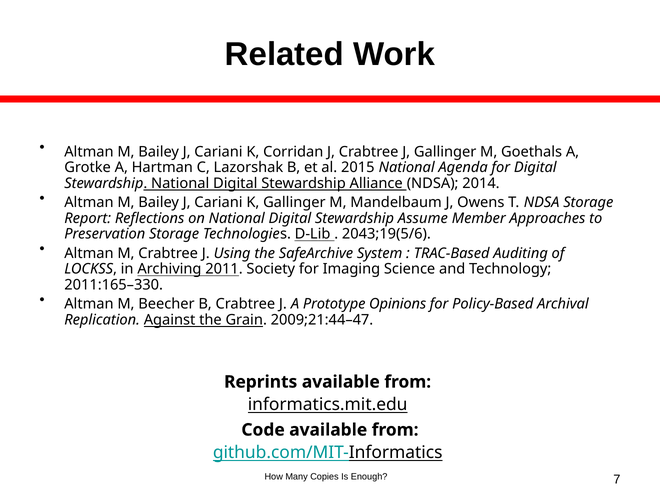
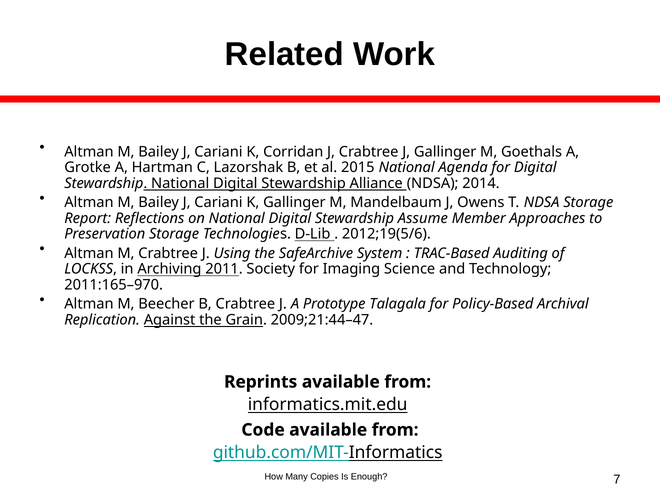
2043;19(5/6: 2043;19(5/6 -> 2012;19(5/6 (386, 234)
2011:165–330: 2011:165–330 -> 2011:165–970 (114, 285)
Opinions: Opinions -> Talagala (398, 304)
